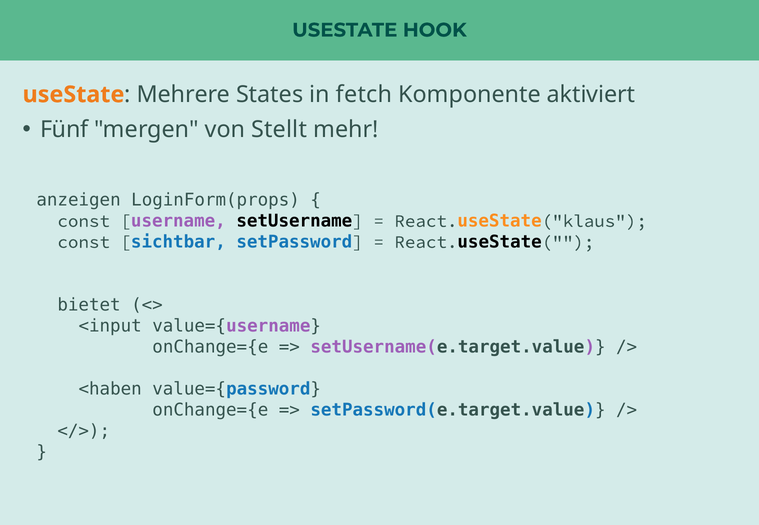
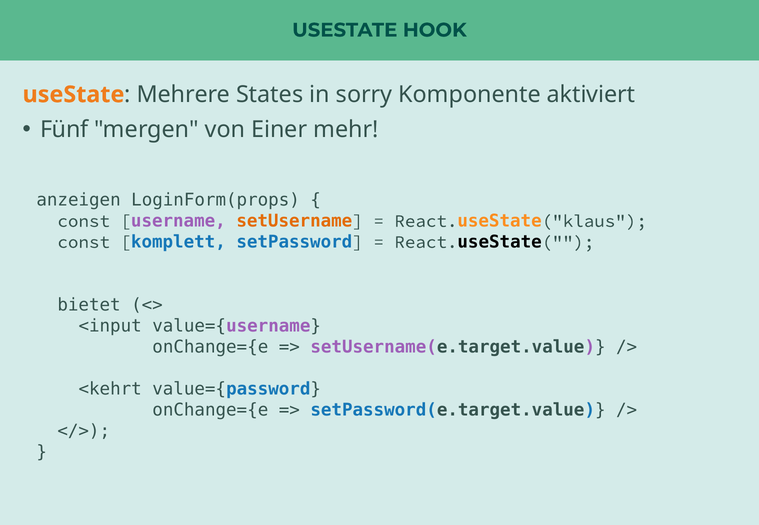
fetch: fetch -> sorry (364, 95)
Stellt: Stellt -> Einer (279, 130)
setUsername colour: black -> orange (294, 221)
sichtbar: sichtbar -> komplett (178, 242)
<haben: <haben -> <kehrt (110, 389)
